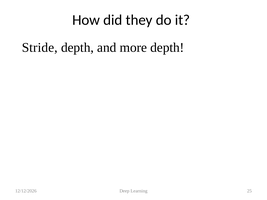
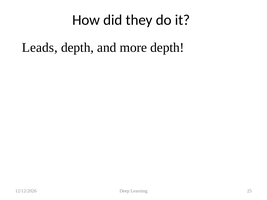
Stride: Stride -> Leads (40, 48)
